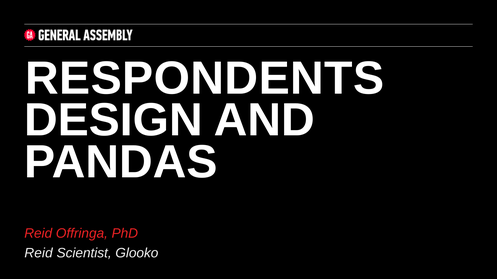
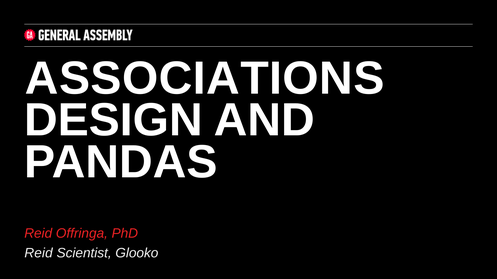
RESPONDENTS: RESPONDENTS -> ASSOCIATIONS (205, 78)
